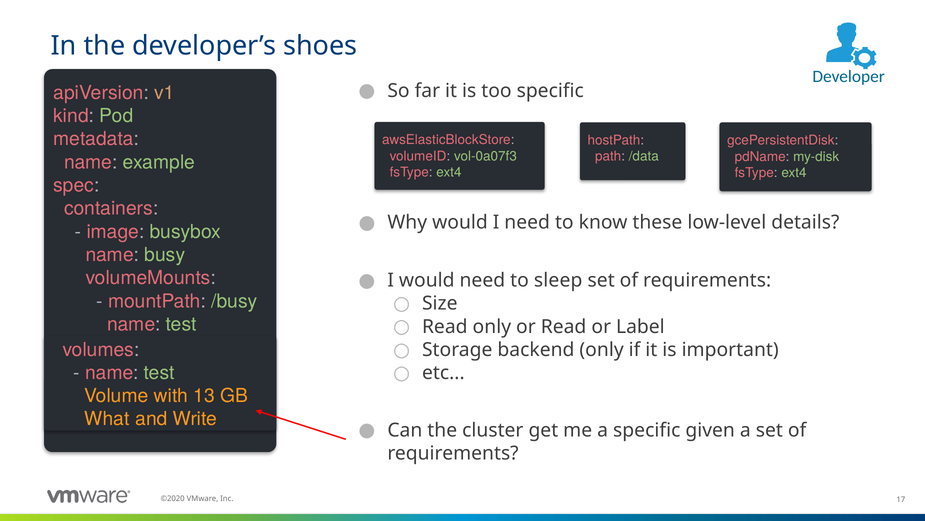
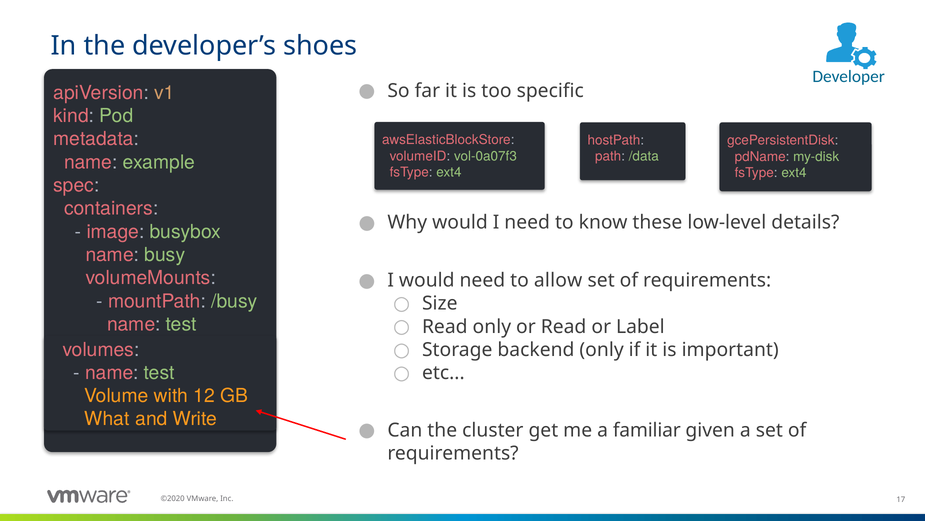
sleep: sleep -> allow (558, 280)
13: 13 -> 12 (204, 396)
a specific: specific -> familiar (647, 430)
